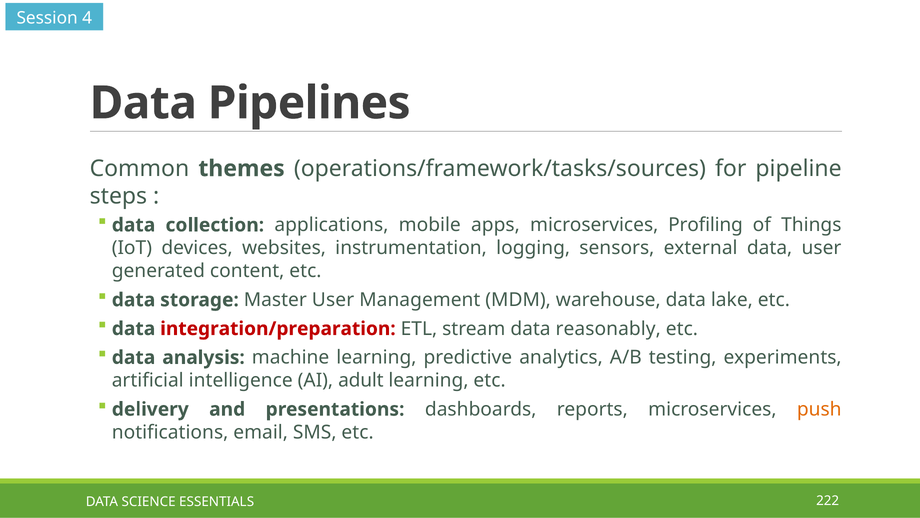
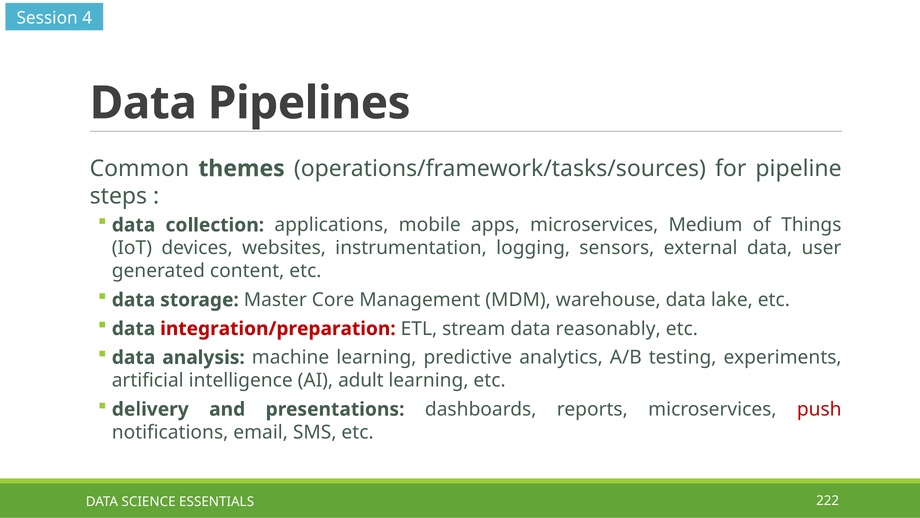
Profiling: Profiling -> Medium (706, 225)
Master User: User -> Core (333, 300)
push colour: orange -> red (819, 409)
